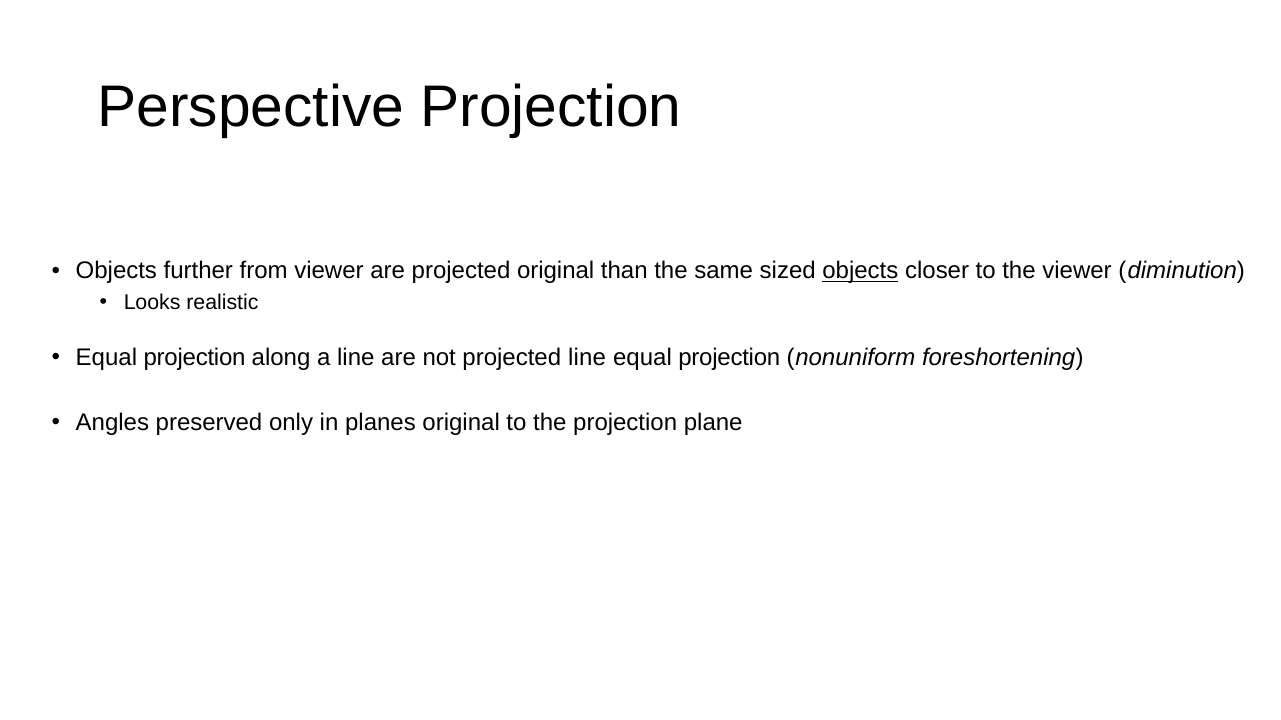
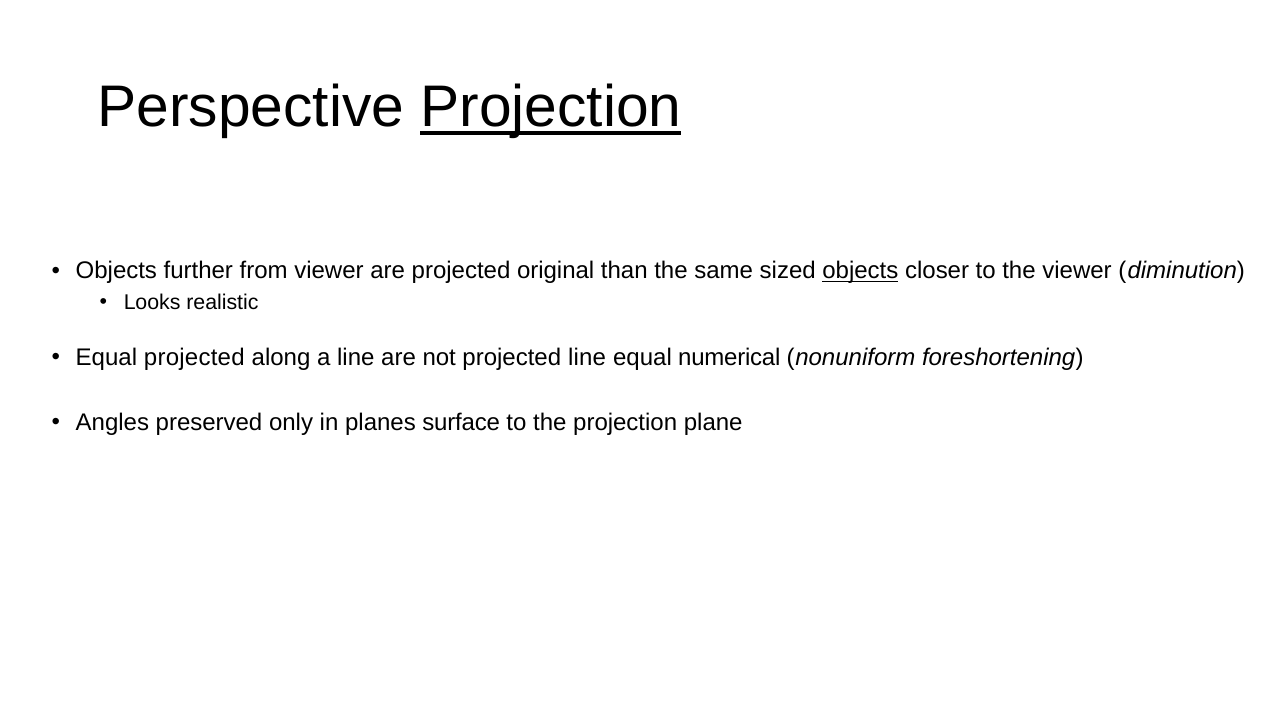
Projection underline: none -> present (551, 108)
projection: projection -> projected (194, 357)
projection: projection -> numerical (729, 357)
planes original: original -> surface (461, 423)
